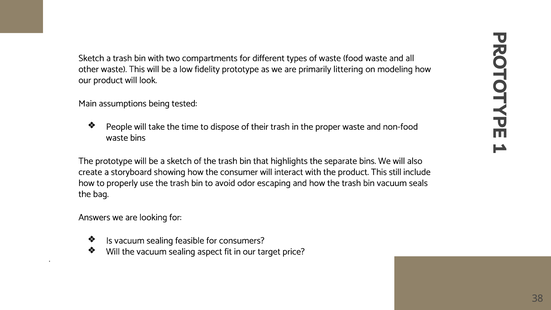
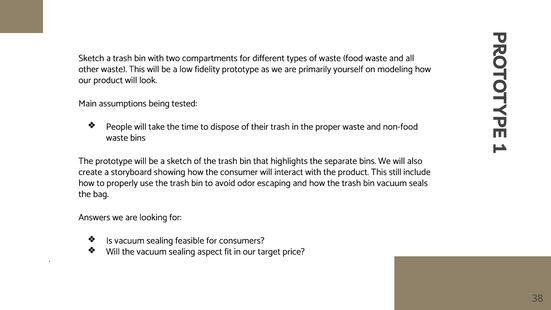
littering: littering -> yourself (348, 69)
